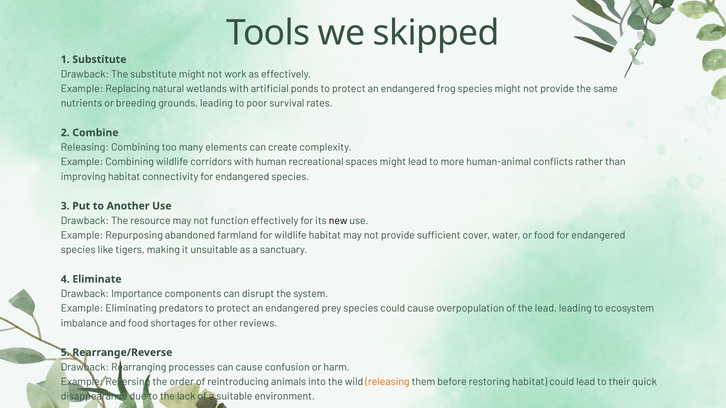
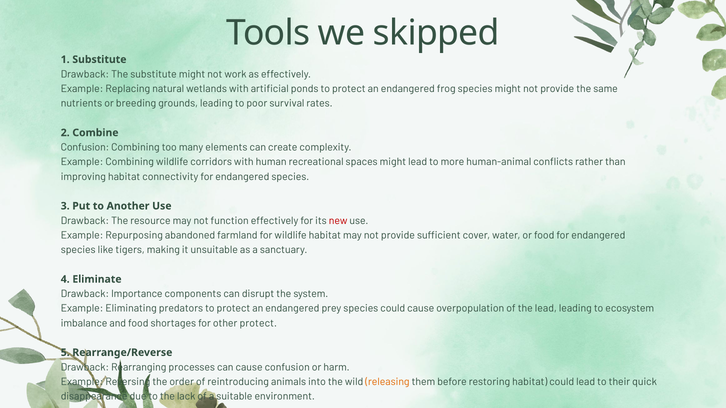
Releasing: Releasing -> Confusion (85, 148)
new colour: black -> red (338, 221)
other reviews: reviews -> protect (258, 323)
